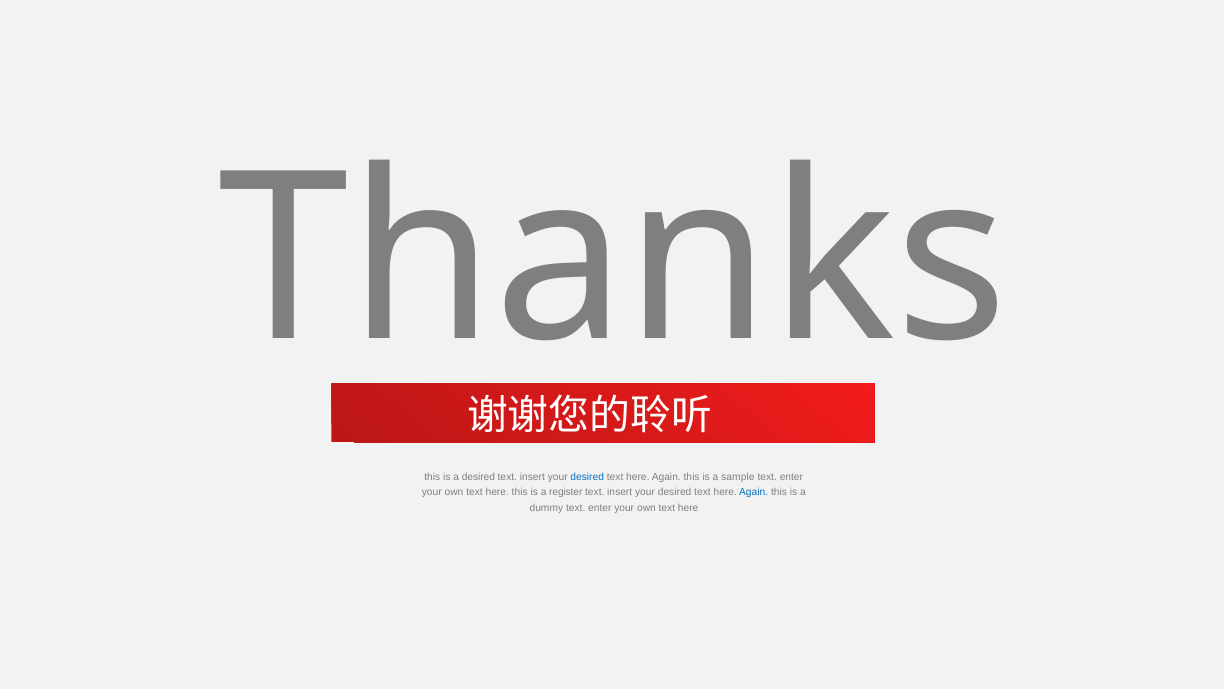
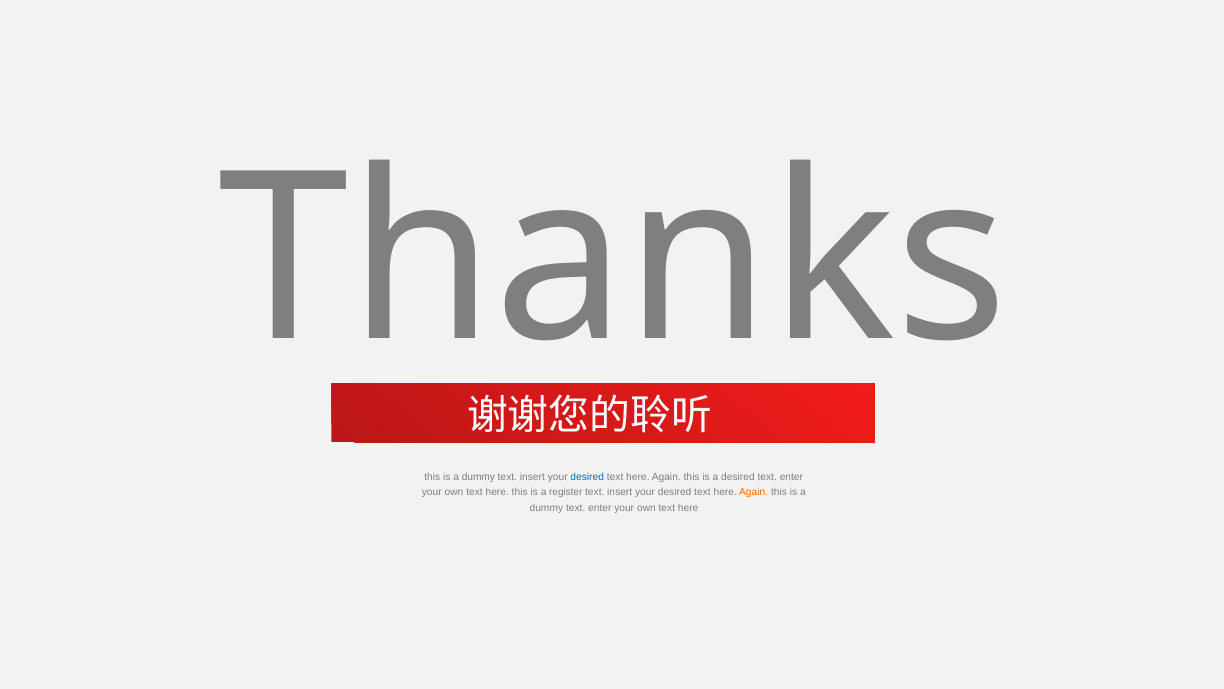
desired: desired -> dummy (478, 477)
a sample: sample -> desired (738, 477)
Again colour: blue -> orange (754, 492)
